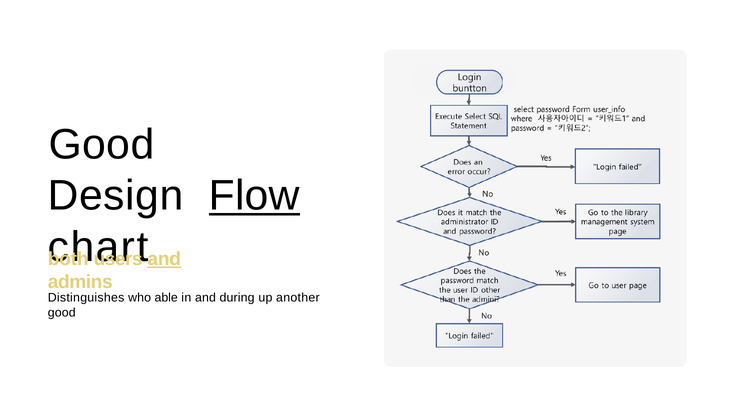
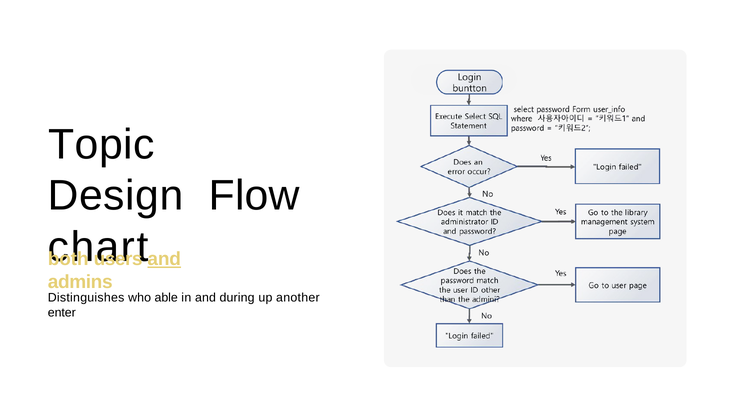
Good: Good -> Topic (101, 145)
Flow underline: present -> none (254, 196)
good: good -> enter (62, 313)
